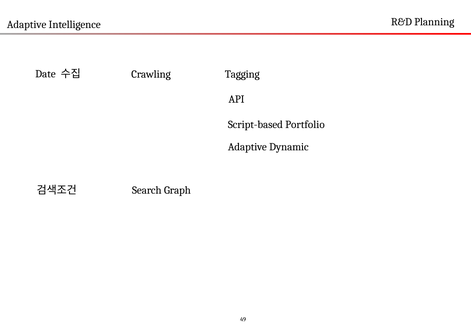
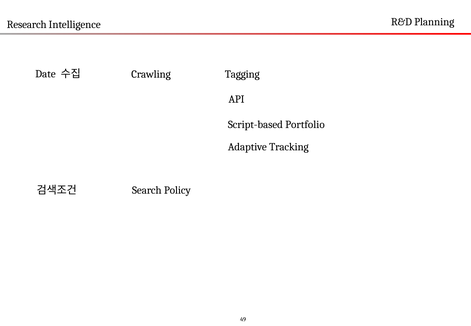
Adaptive: Adaptive -> Research (27, 25)
Dynamic: Dynamic -> Tracking (289, 147)
Graph: Graph -> Policy (177, 190)
